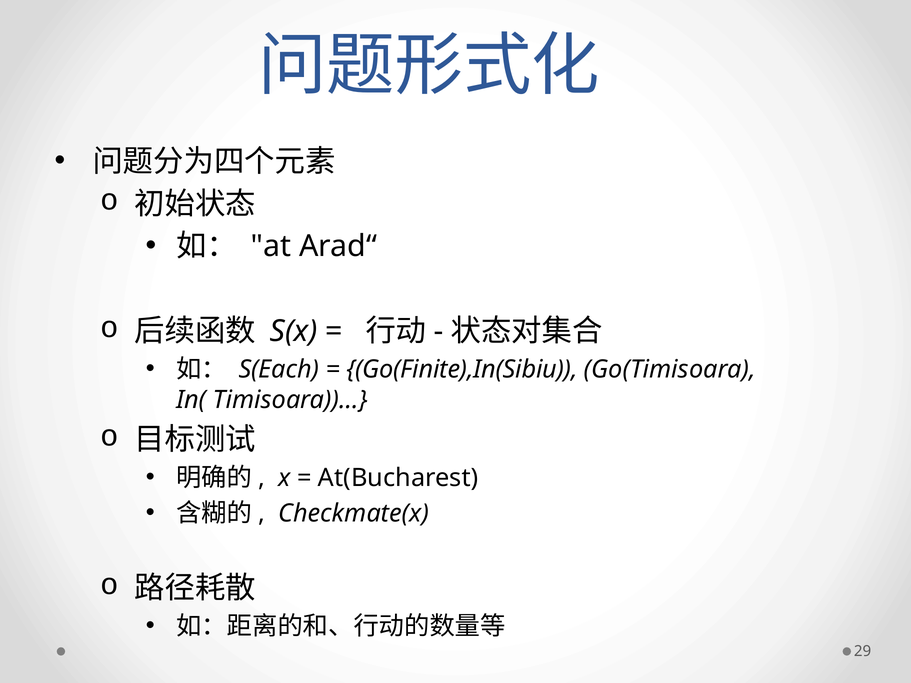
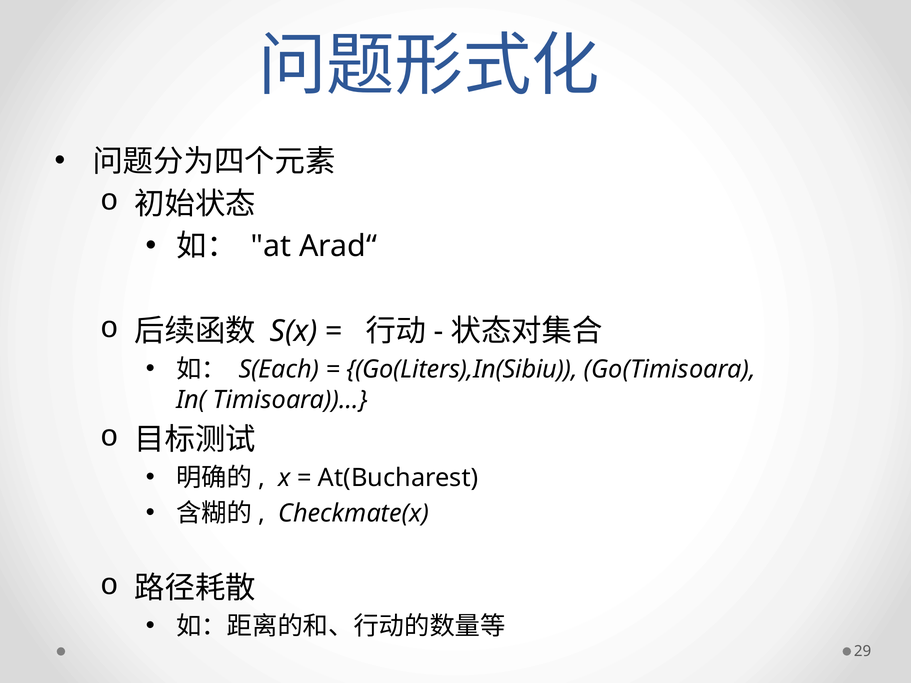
Go(Finite),In(Sibiu: Go(Finite),In(Sibiu -> Go(Liters),In(Sibiu (462, 370)
